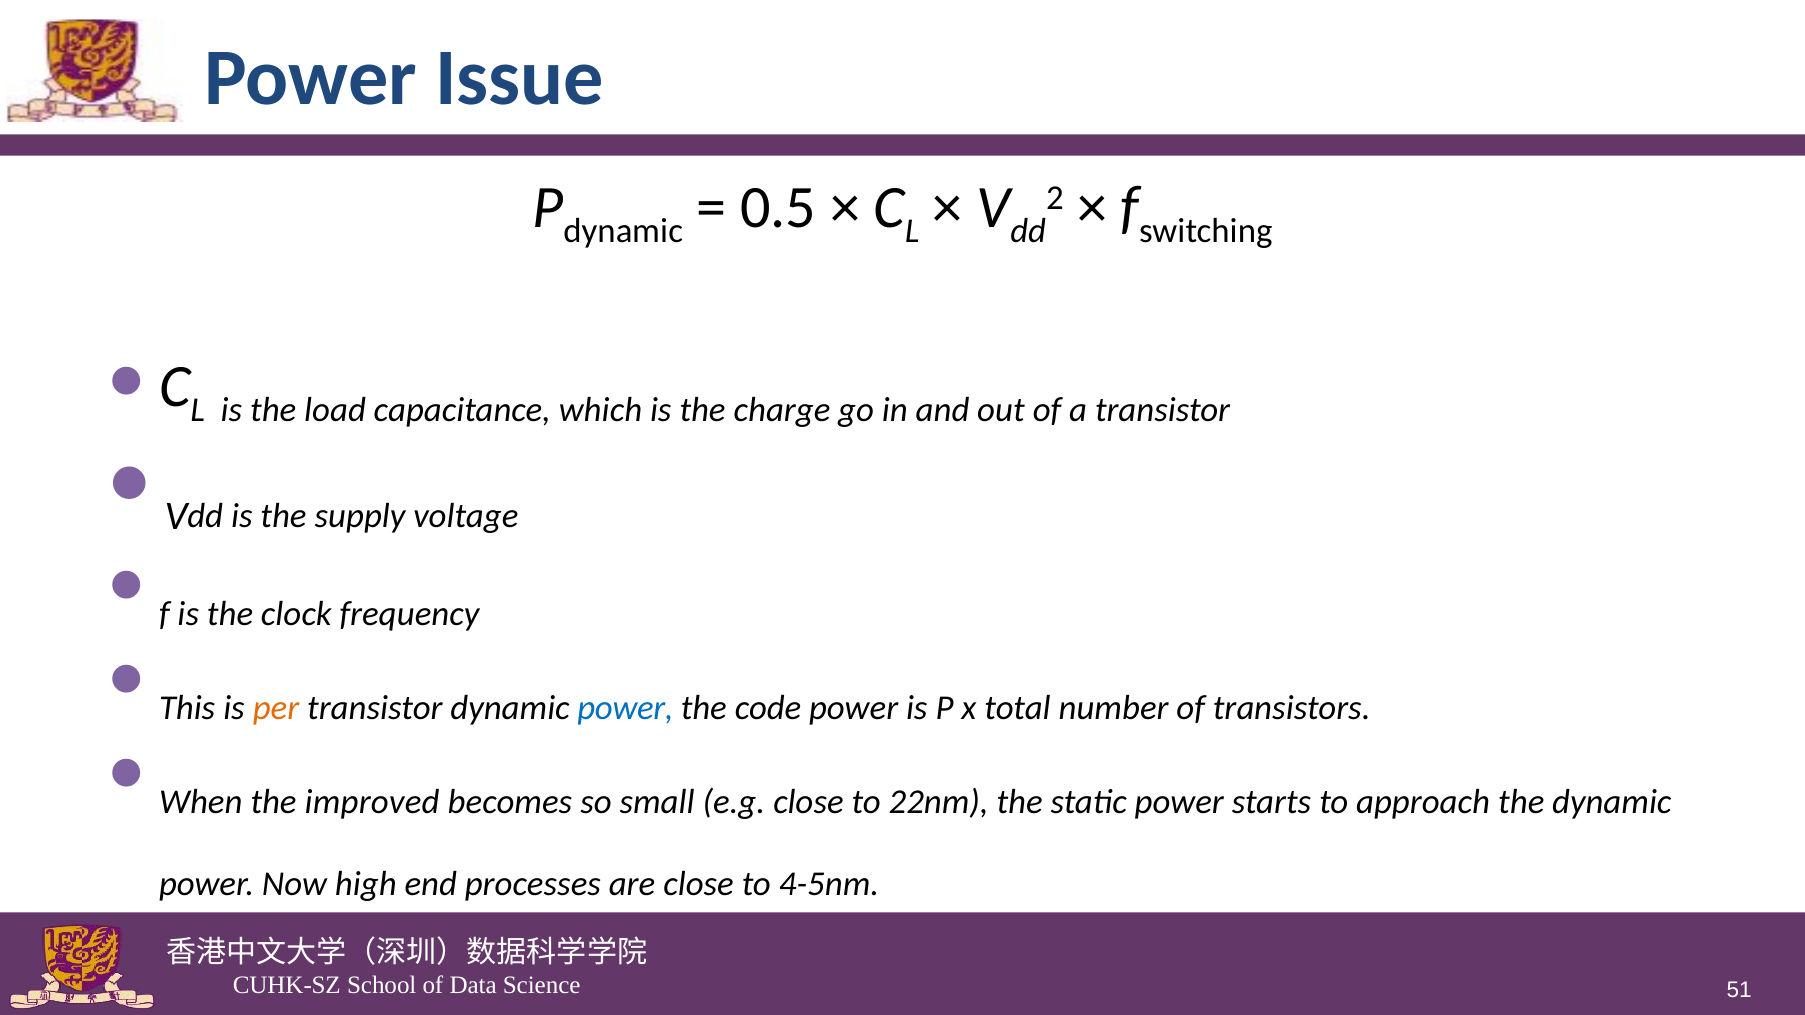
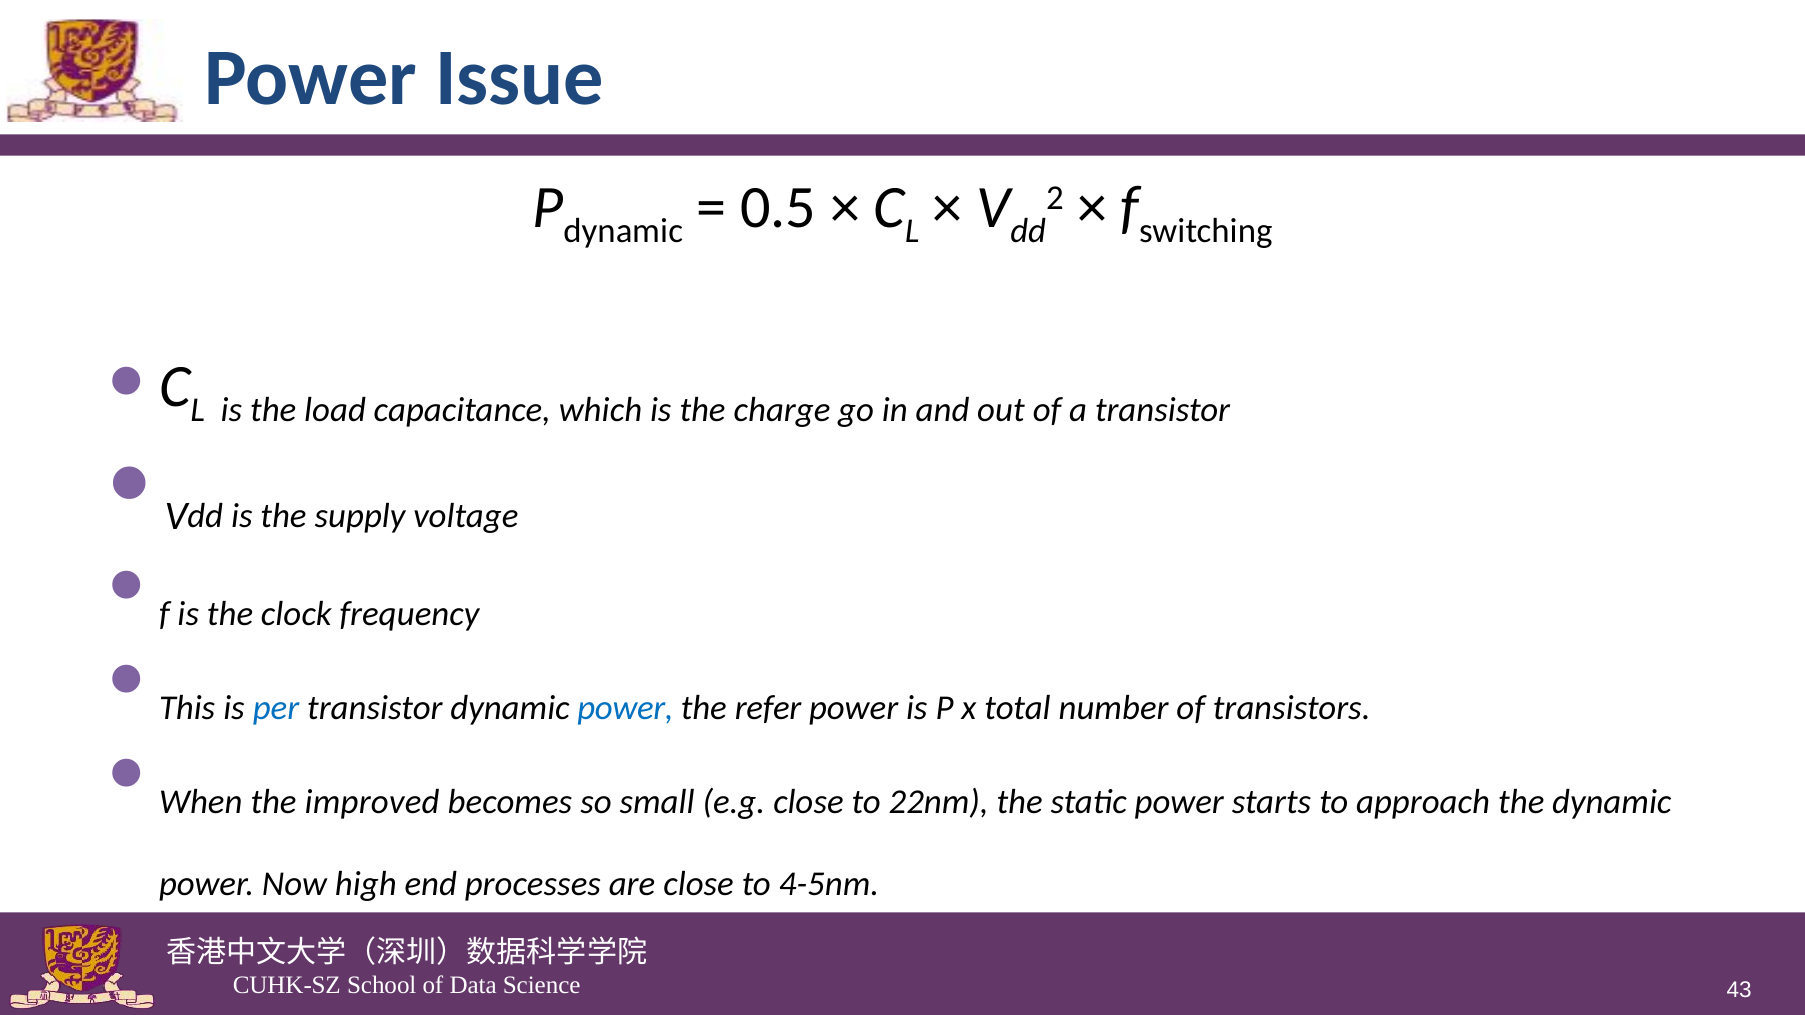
per colour: orange -> blue (276, 708)
code: code -> refer (768, 708)
51: 51 -> 43 (1739, 990)
